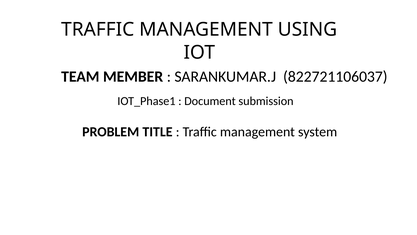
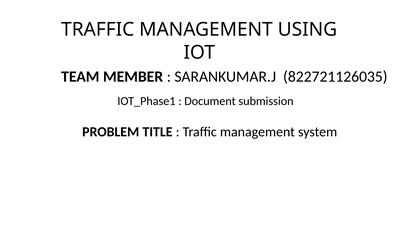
822721106037: 822721106037 -> 822721126035 (335, 77)
